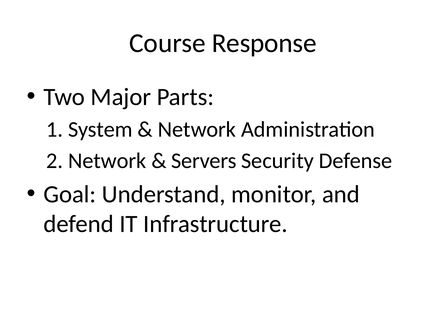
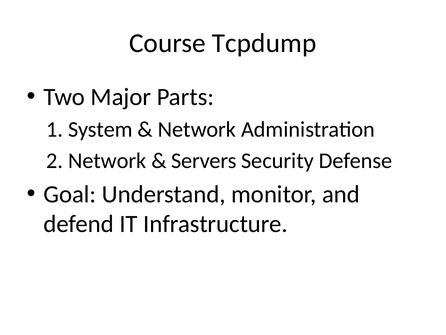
Response: Response -> Tcpdump (264, 43)
